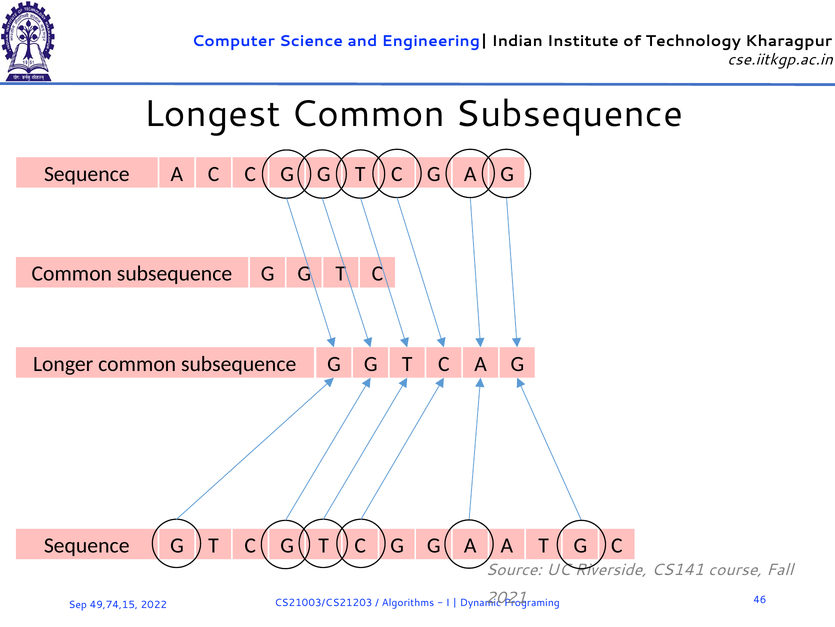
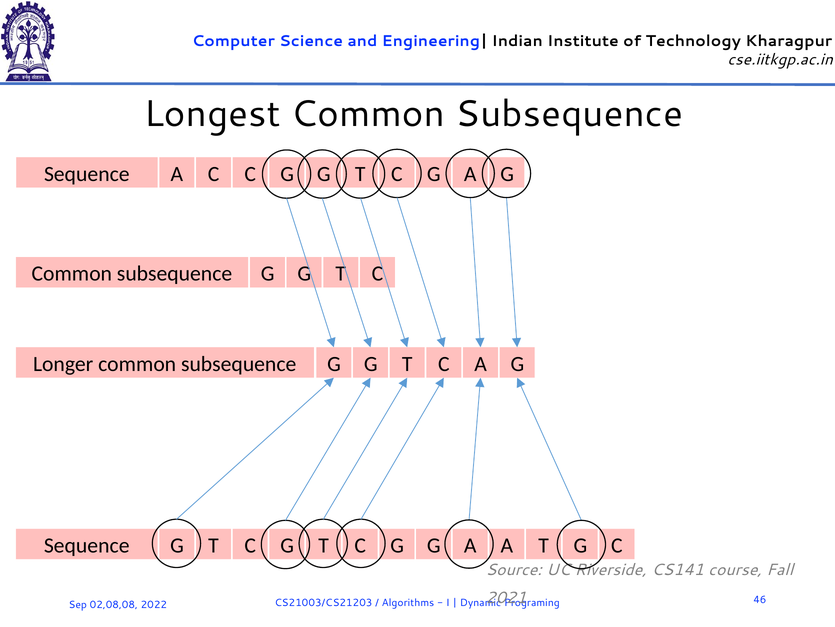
49,74,15: 49,74,15 -> 02,08,08 (114, 604)
